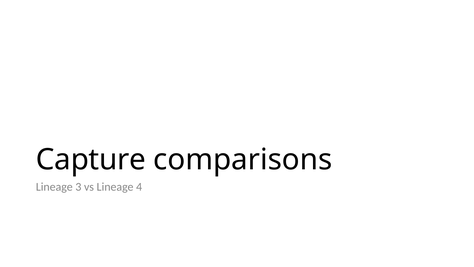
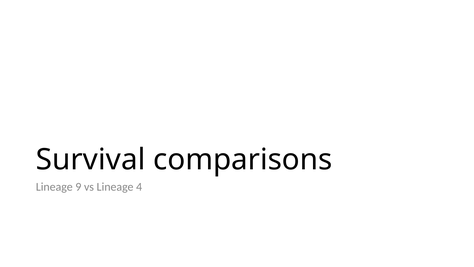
Capture: Capture -> Survival (91, 159)
3: 3 -> 9 (78, 187)
